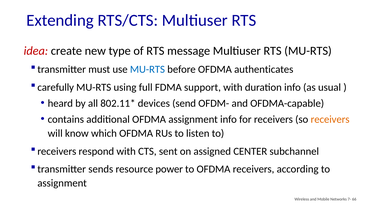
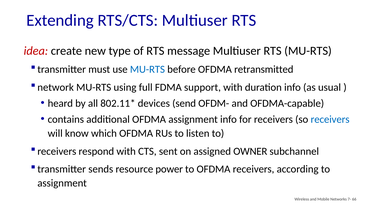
authenticates: authenticates -> retransmitted (264, 69)
carefully: carefully -> network (56, 87)
receivers colour: orange -> blue (330, 119)
CENTER: CENTER -> OWNER (250, 151)
